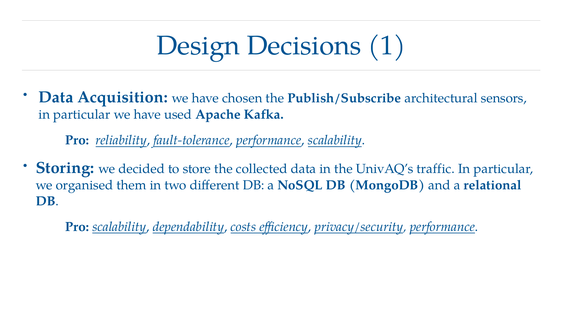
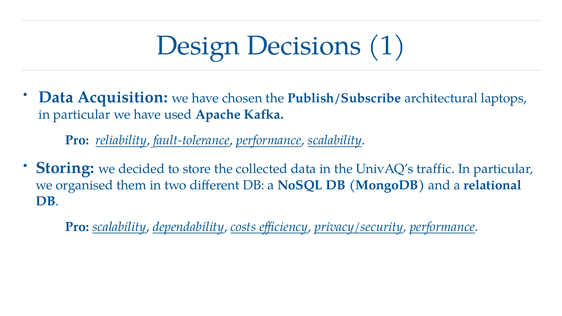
sensors: sensors -> laptops (504, 98)
